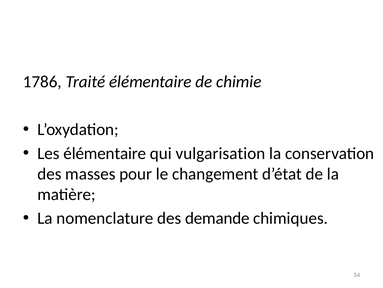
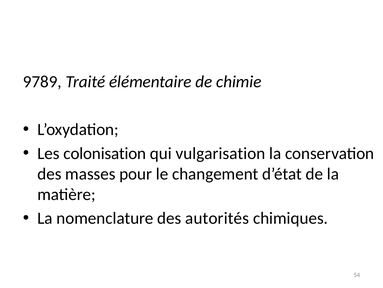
1786: 1786 -> 9789 (42, 82)
Les élémentaire: élémentaire -> colonisation (105, 153)
demande: demande -> autorités (217, 218)
